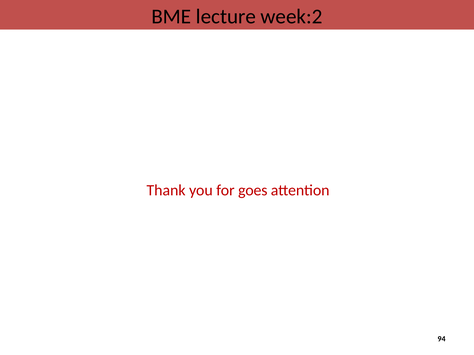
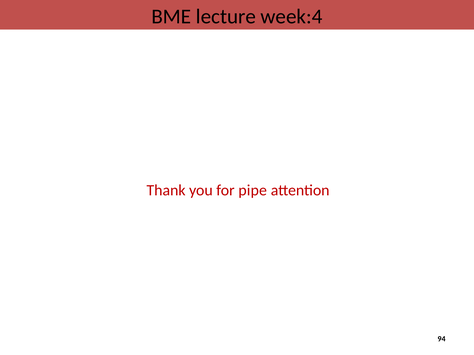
week:2: week:2 -> week:4 (291, 16)
goes: goes -> pipe (253, 191)
